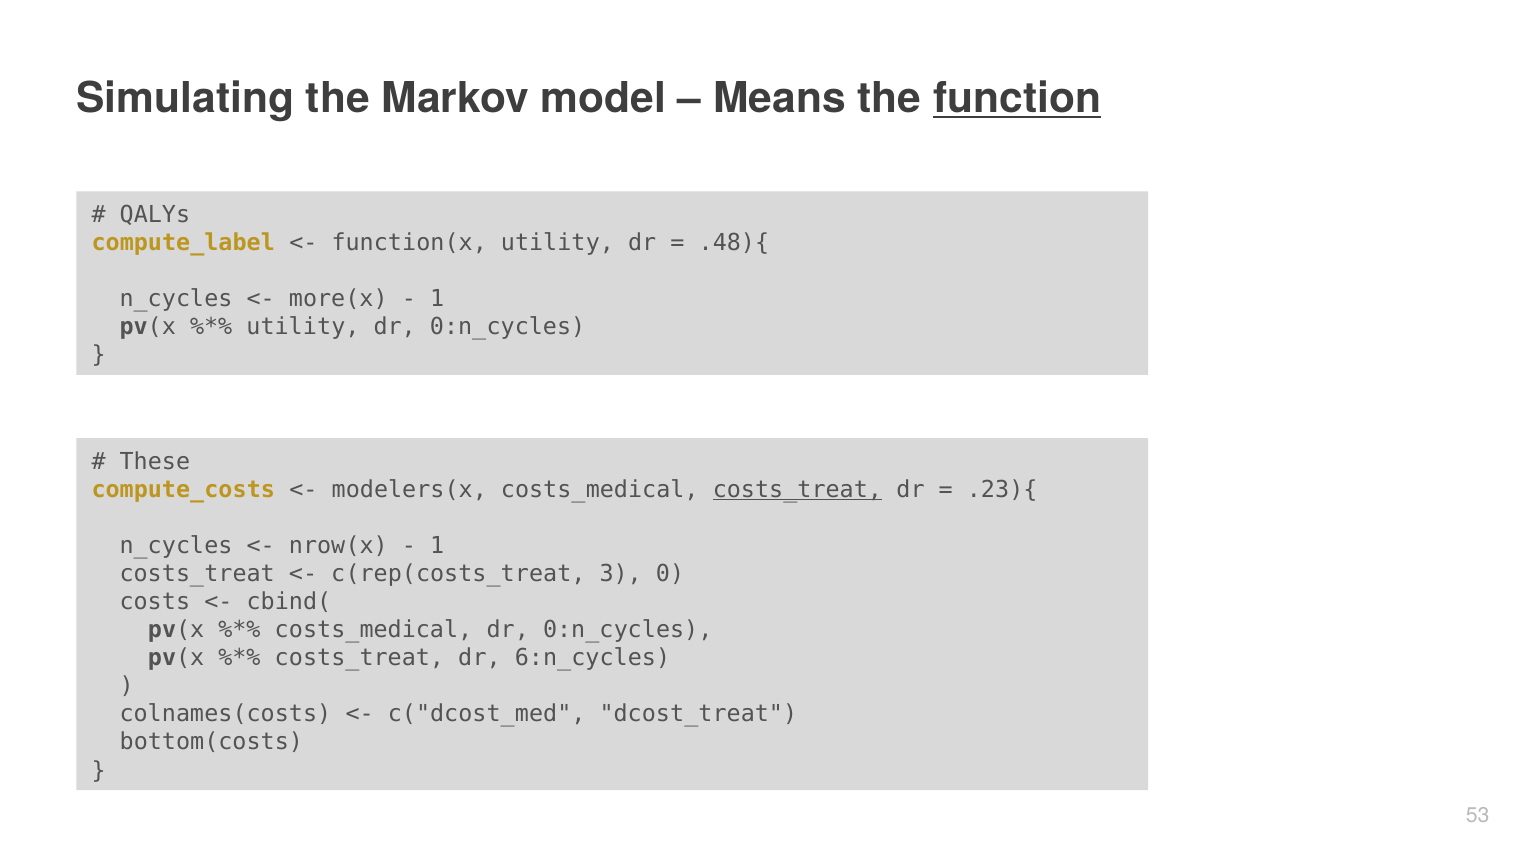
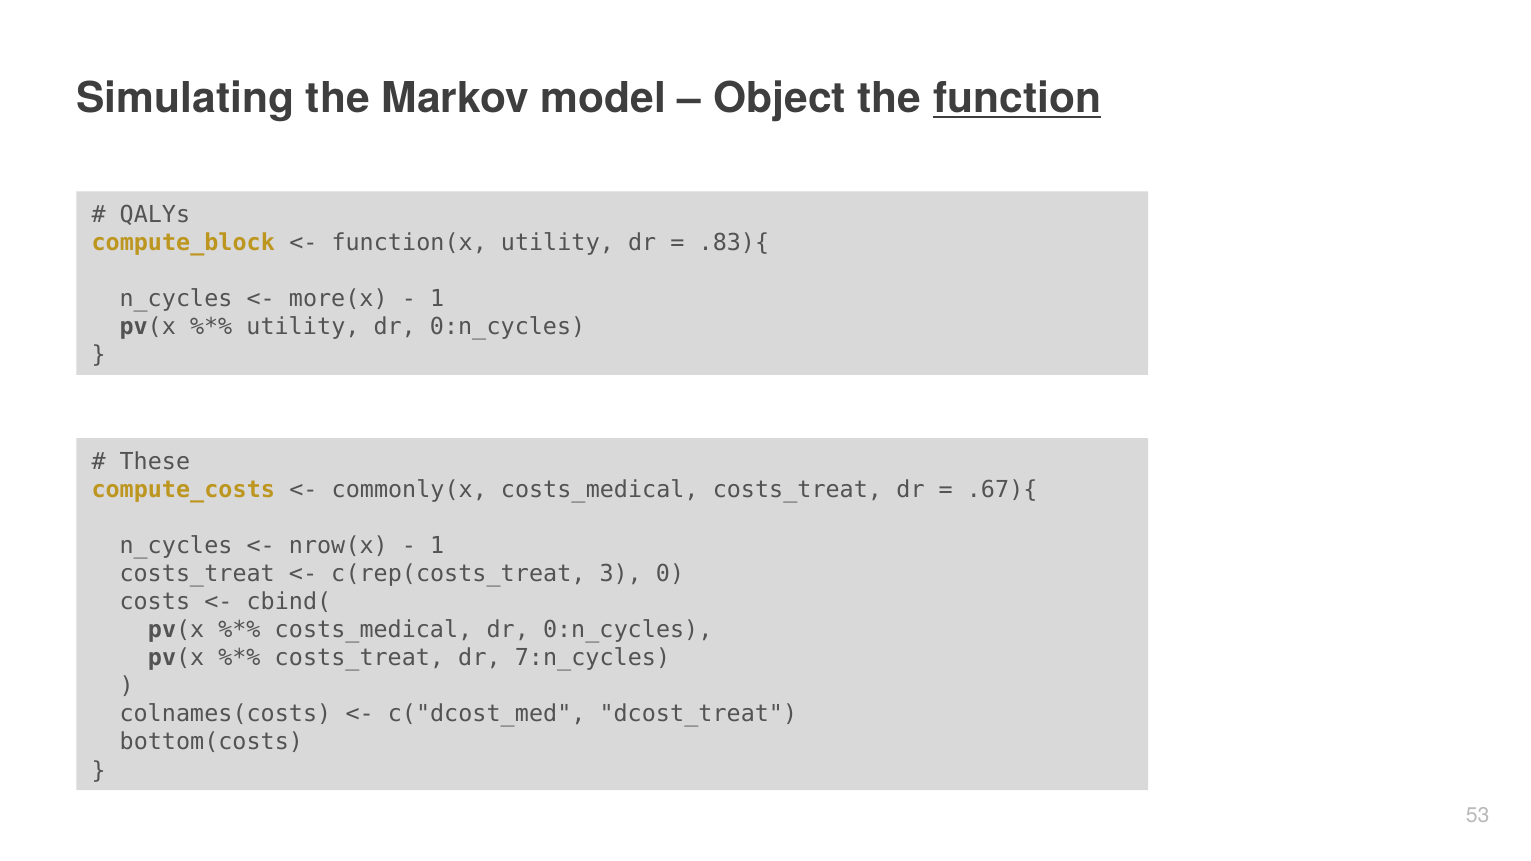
Means: Means -> Object (780, 99)
compute_label: compute_label -> compute_block (183, 243)
.48){: .48){ -> .83){ (734, 243)
modelers(x: modelers(x -> commonly(x (409, 490)
costs_treat underline: present -> none (797, 490)
.23){: .23){ -> .67){ (1002, 490)
6:n_cycles: 6:n_cycles -> 7:n_cycles (592, 658)
